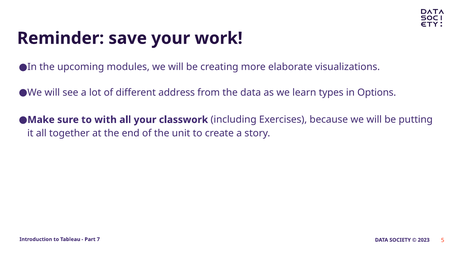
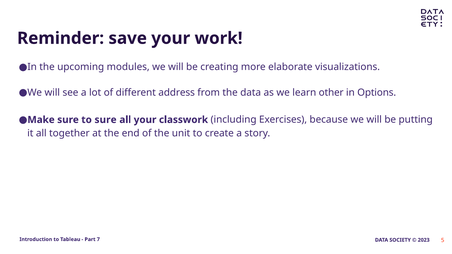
types: types -> other (331, 93)
to with: with -> sure (106, 120)
